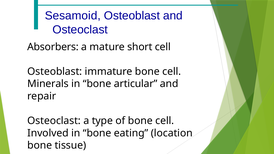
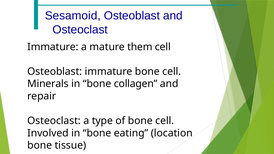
Absorbers: Absorbers -> Immature (53, 47)
short: short -> them (140, 47)
articular: articular -> collagen (136, 84)
